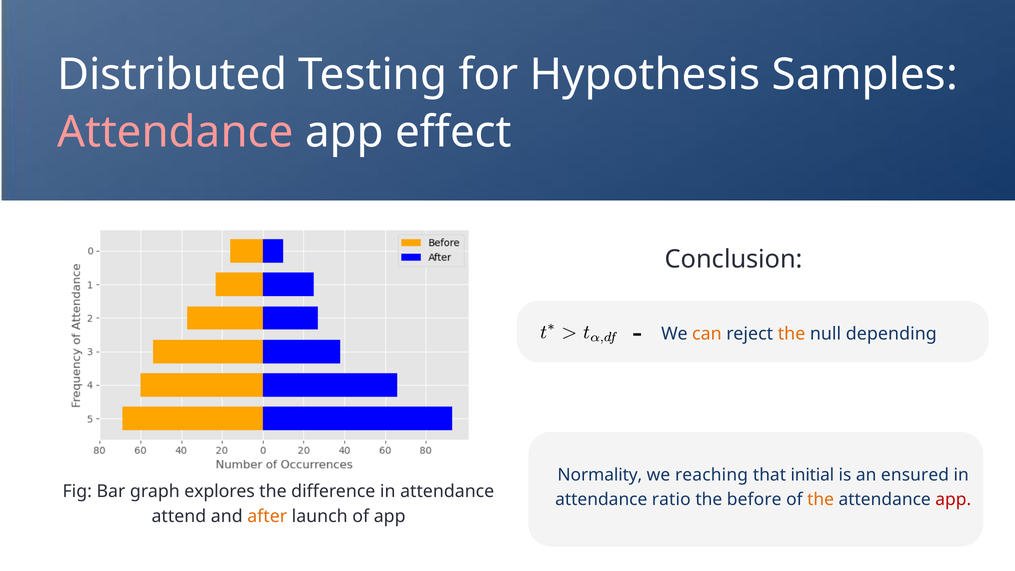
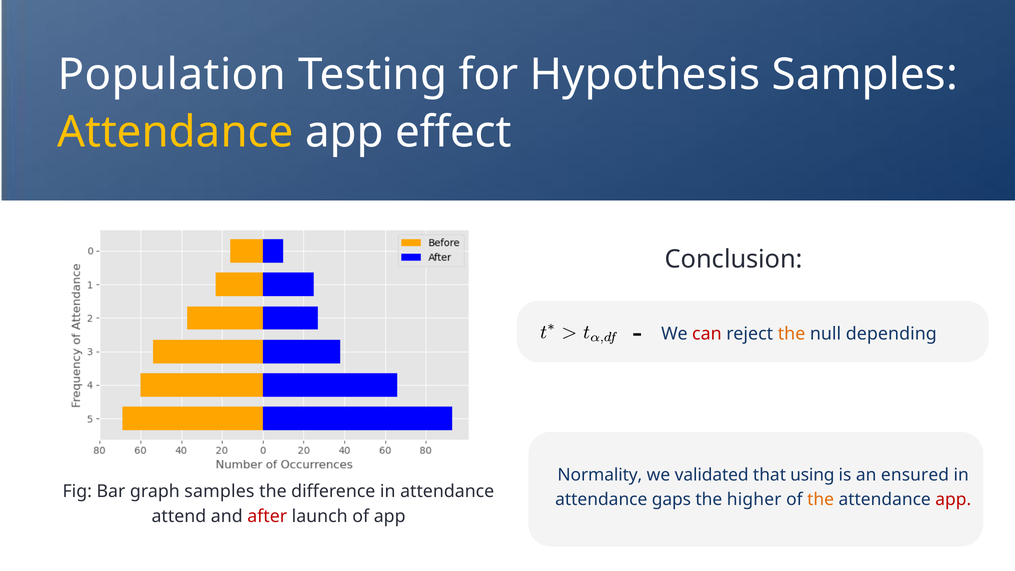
Distributed: Distributed -> Population (172, 75)
Attendance colour: pink -> yellow (175, 132)
can colour: orange -> red (707, 334)
reaching: reaching -> validated (712, 475)
initial: initial -> using (812, 475)
graph explores: explores -> samples (219, 491)
ratio: ratio -> gaps (671, 500)
before: before -> higher (754, 500)
after colour: orange -> red (267, 516)
